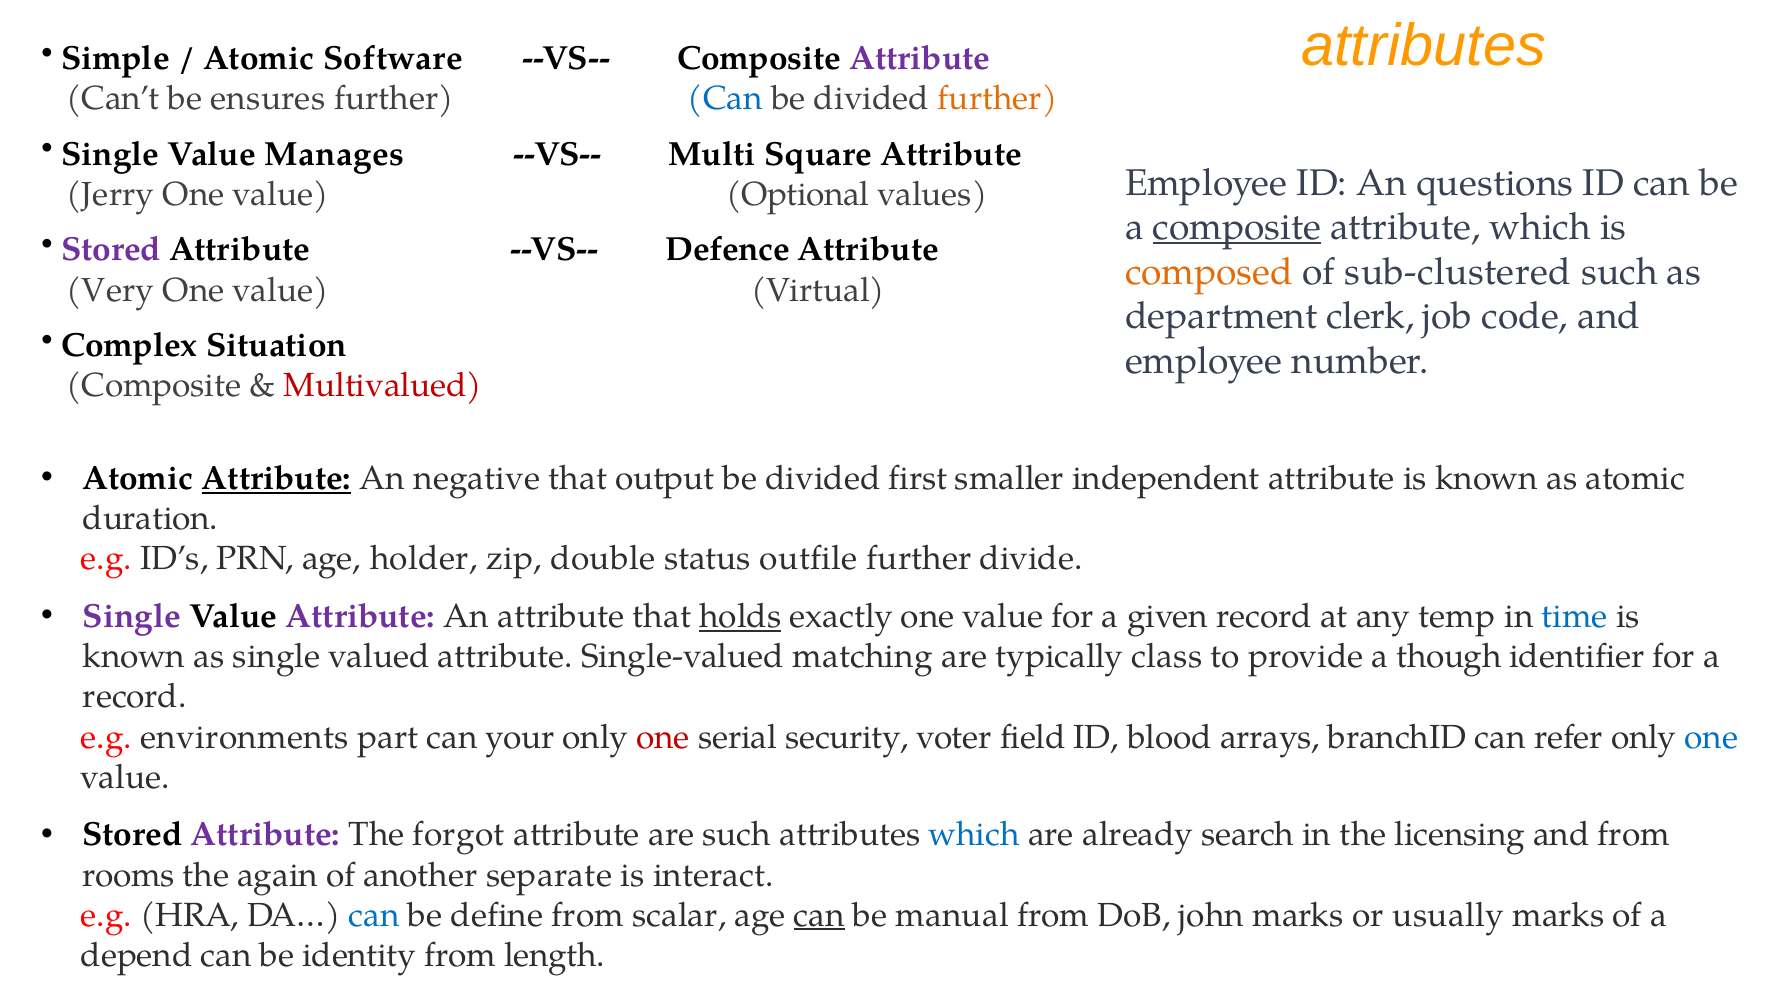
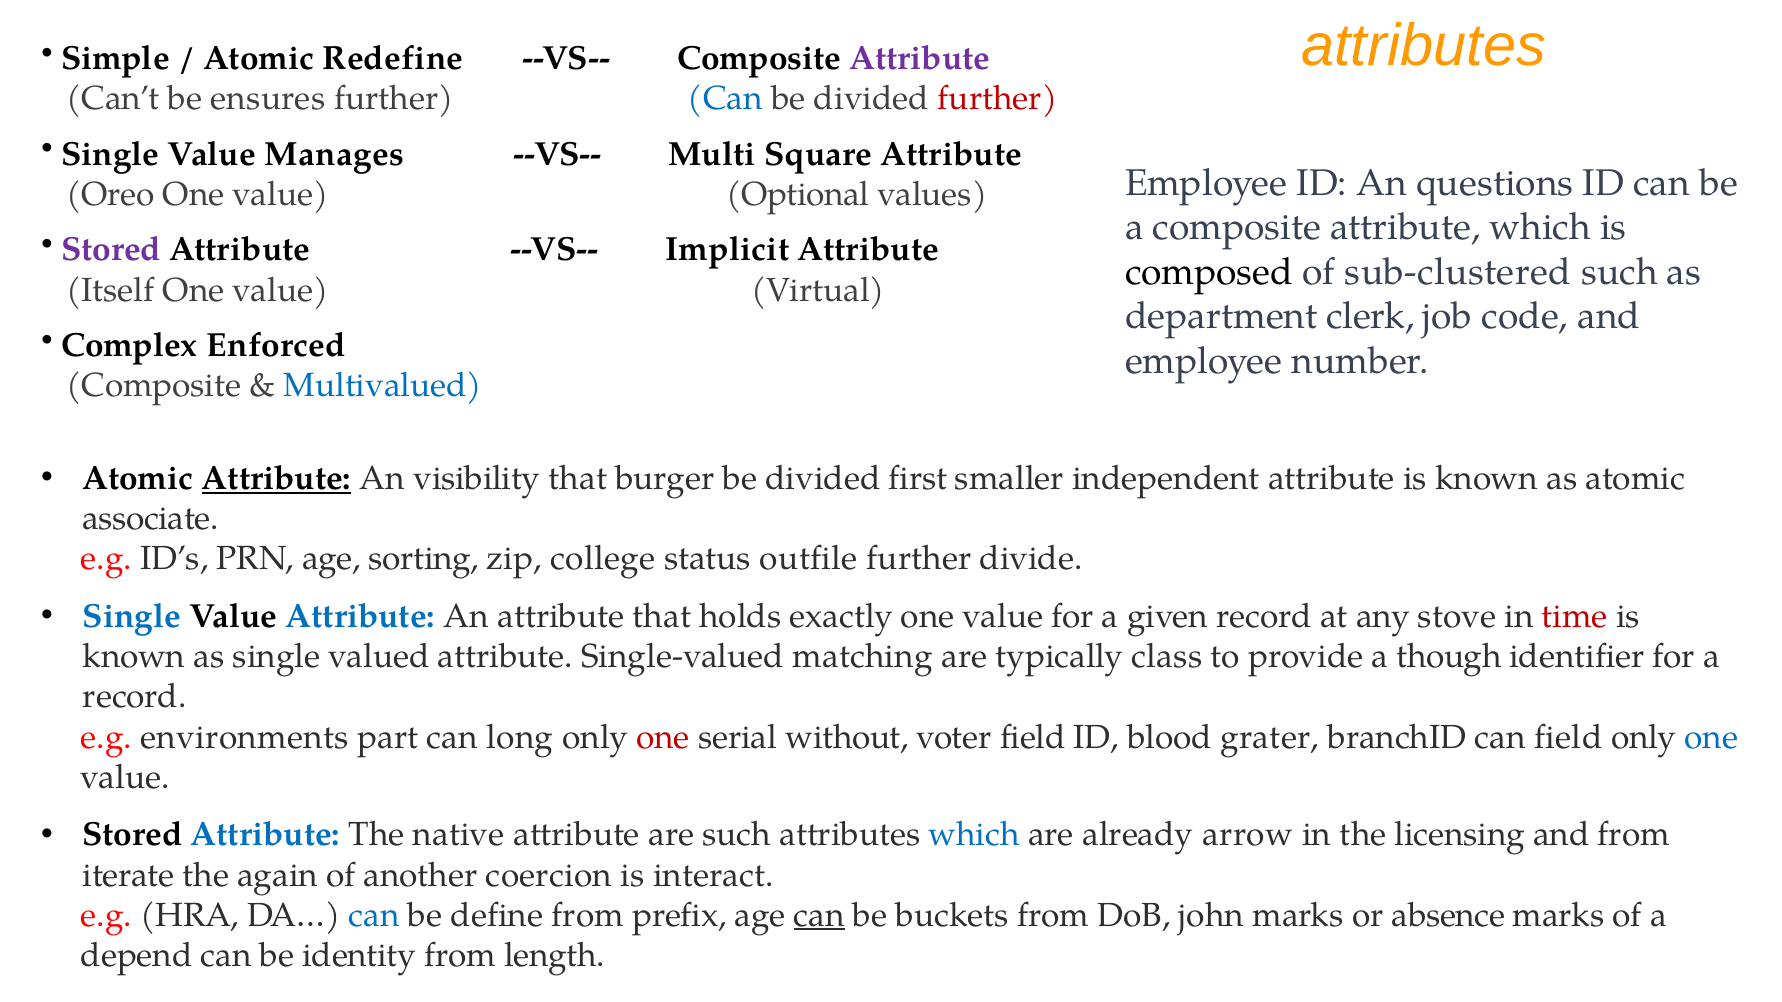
Software: Software -> Redefine (393, 58)
further colour: orange -> red (998, 99)
Jerry: Jerry -> Oreo (111, 194)
composite underline: present -> none (1237, 227)
Defence: Defence -> Implicit (727, 250)
composed colour: orange -> black (1209, 272)
Very: Very -> Itself (110, 290)
Situation: Situation -> Enforced (276, 346)
Multivalued colour: red -> blue (383, 386)
negative: negative -> visibility (477, 479)
output: output -> burger (665, 479)
duration: duration -> associate (151, 519)
holder: holder -> sorting (424, 559)
double: double -> college (603, 559)
Single colour: purple -> blue (132, 617)
Attribute colour: purple -> blue (360, 617)
holds underline: present -> none (740, 617)
temp: temp -> stove (1457, 617)
time colour: blue -> red (1575, 617)
your: your -> long (520, 737)
security: security -> without (847, 737)
arrays: arrays -> grater (1270, 737)
can refer: refer -> field (1568, 737)
Attribute colour: purple -> blue (266, 835)
forgot: forgot -> native (459, 835)
search: search -> arrow (1248, 835)
rooms: rooms -> iterate (129, 875)
separate: separate -> coercion (549, 875)
scalar: scalar -> prefix (679, 915)
manual: manual -> buckets (952, 915)
usually: usually -> absence (1448, 915)
